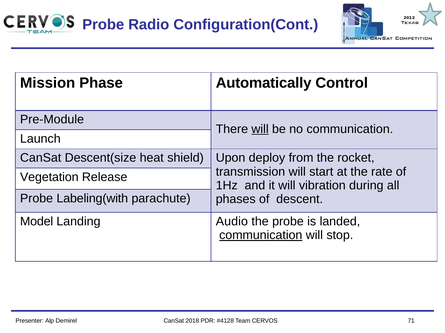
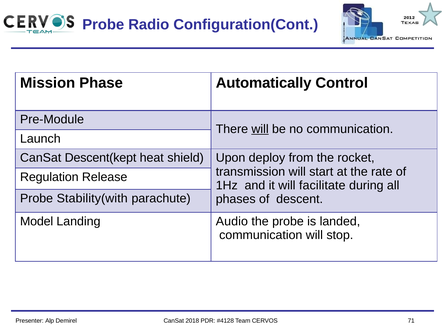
Descent(size: Descent(size -> Descent(kept (101, 158)
Vegetation: Vegetation -> Regulation (49, 177)
vibration: vibration -> facilitate (322, 186)
Labeling(with: Labeling(with -> Stability(with (92, 199)
communication underline: present -> none (261, 236)
